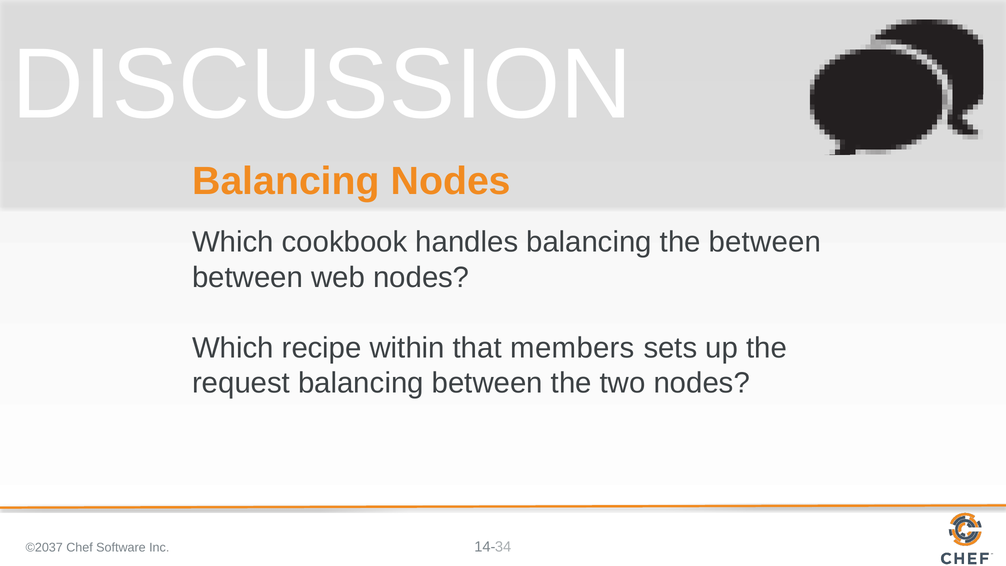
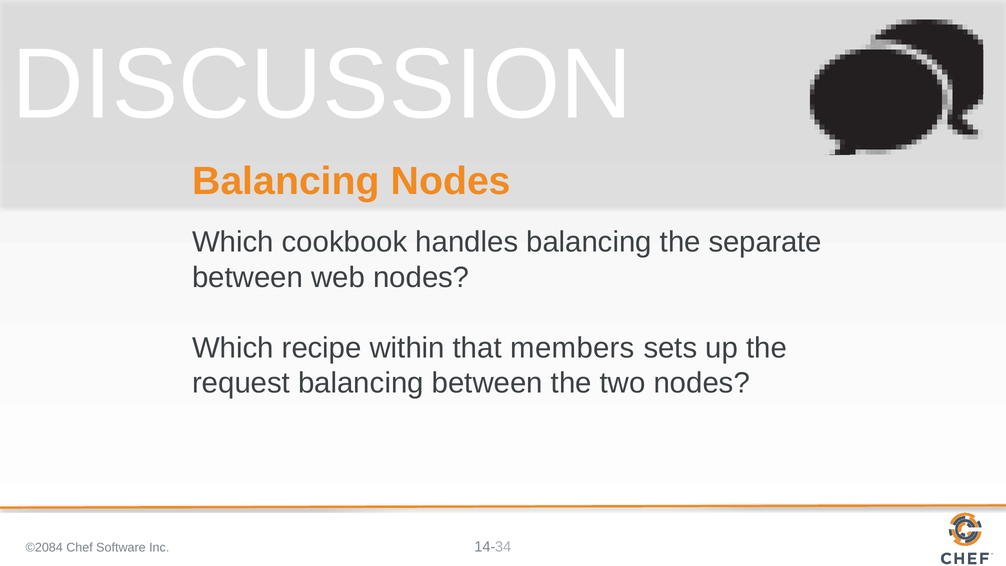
the between: between -> separate (765, 242)
©2037: ©2037 -> ©2084 (44, 548)
